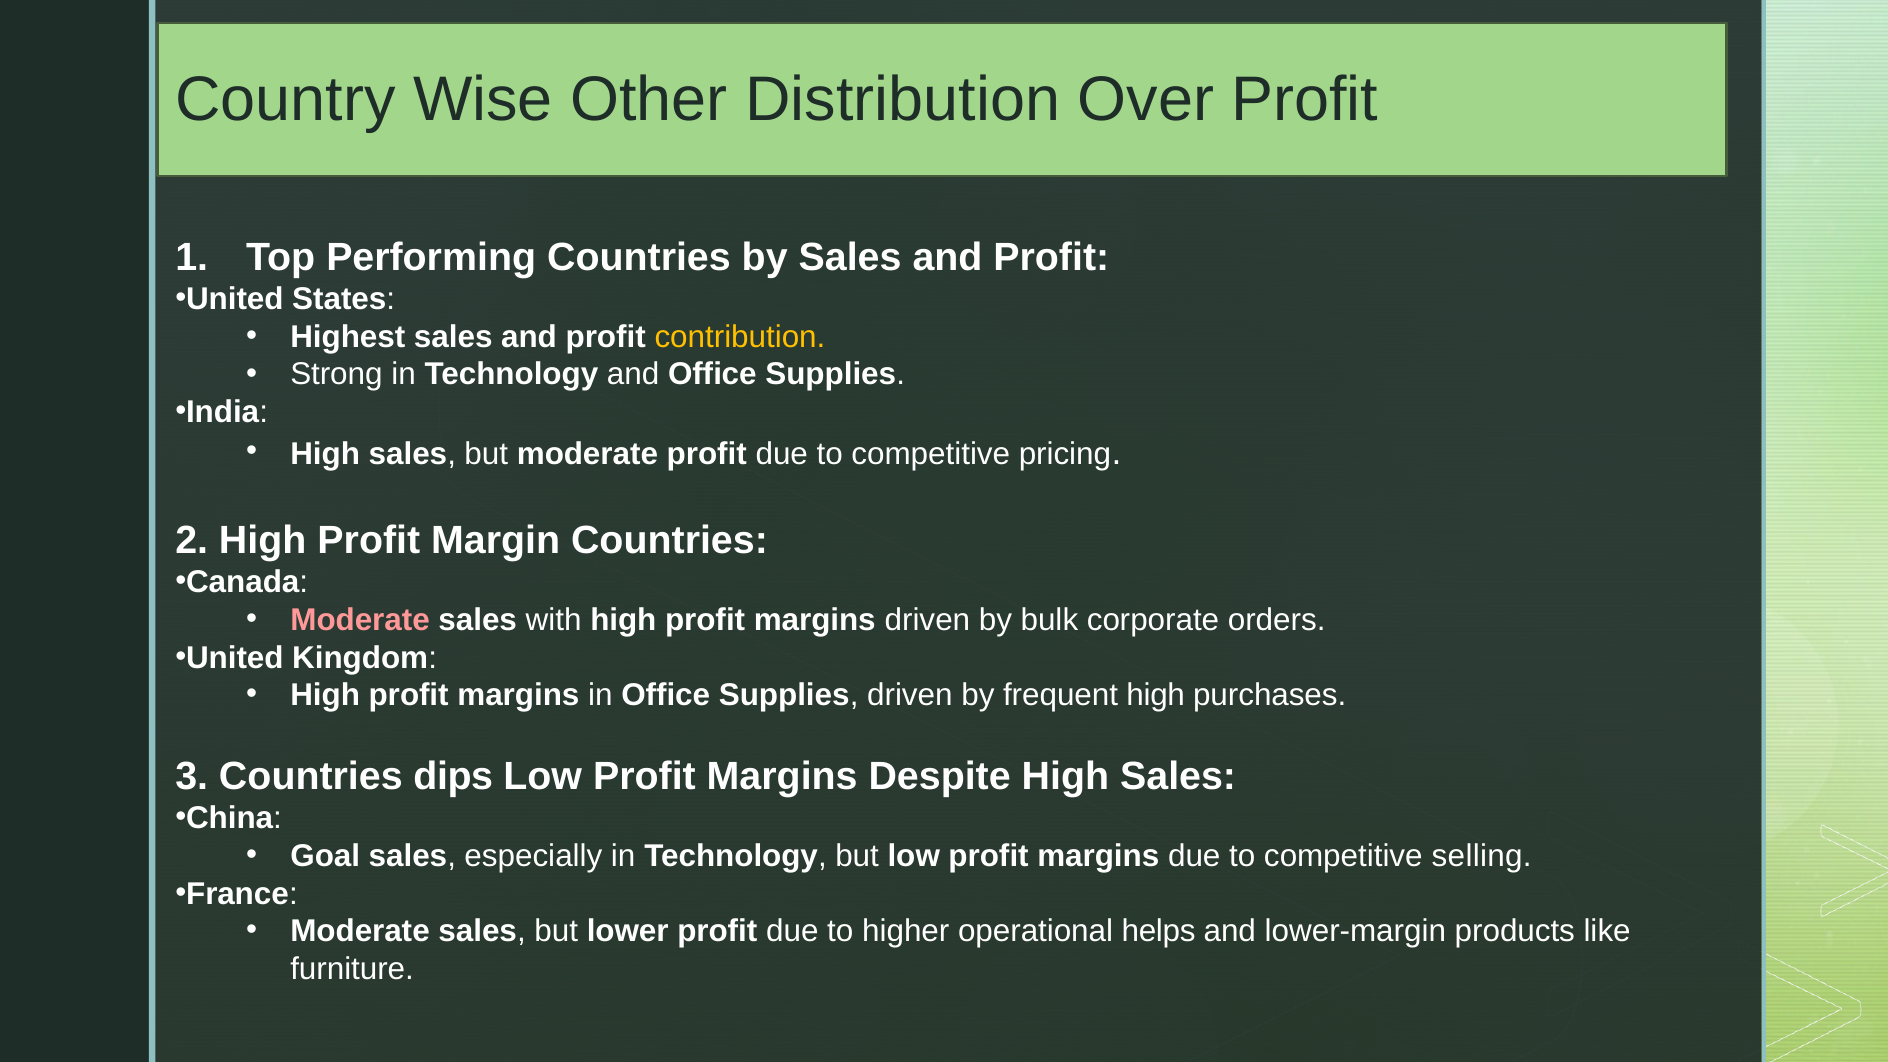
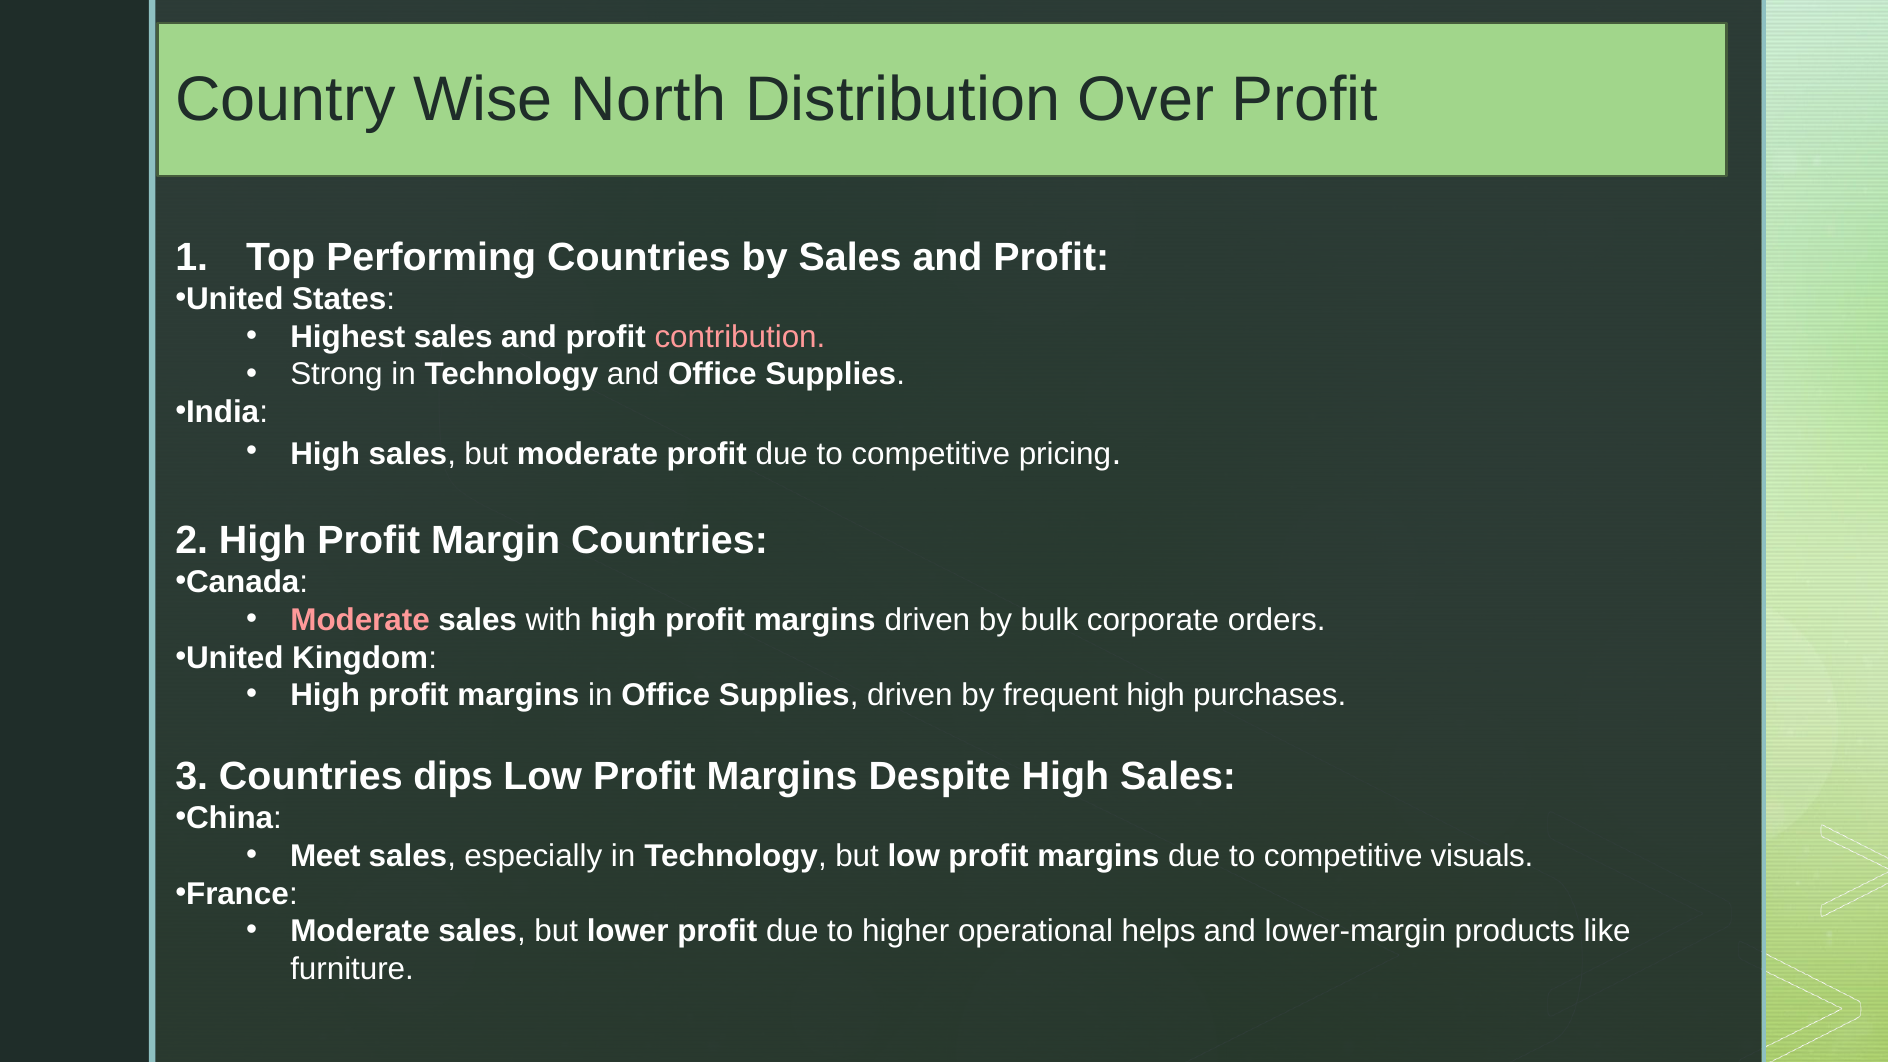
Other: Other -> North (649, 99)
contribution colour: yellow -> pink (740, 337)
Goal: Goal -> Meet (325, 856)
selling: selling -> visuals (1482, 856)
